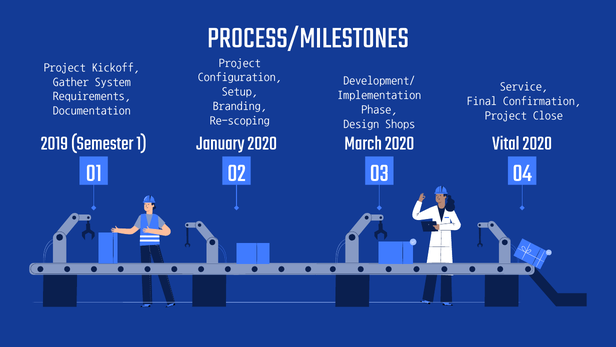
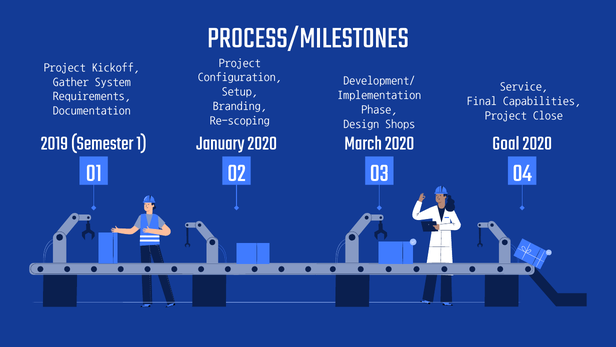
Confirmation: Confirmation -> Capabilities (542, 101)
Vital: Vital -> Goal (506, 143)
